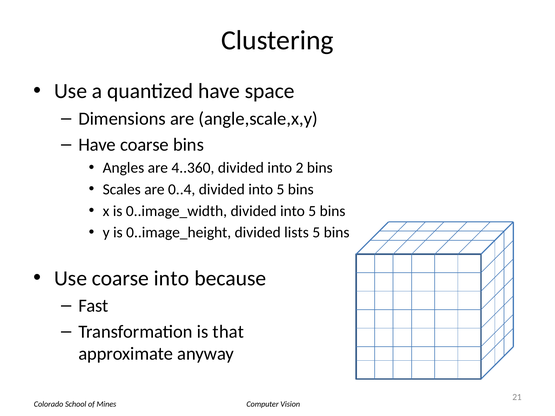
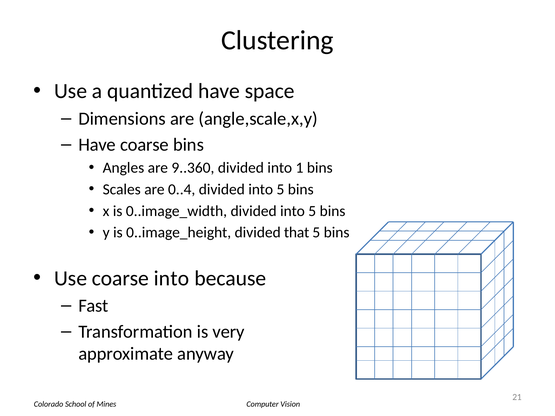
4..360: 4..360 -> 9..360 (193, 168)
2: 2 -> 1 (299, 168)
lists: lists -> that (297, 233)
that: that -> very (229, 332)
